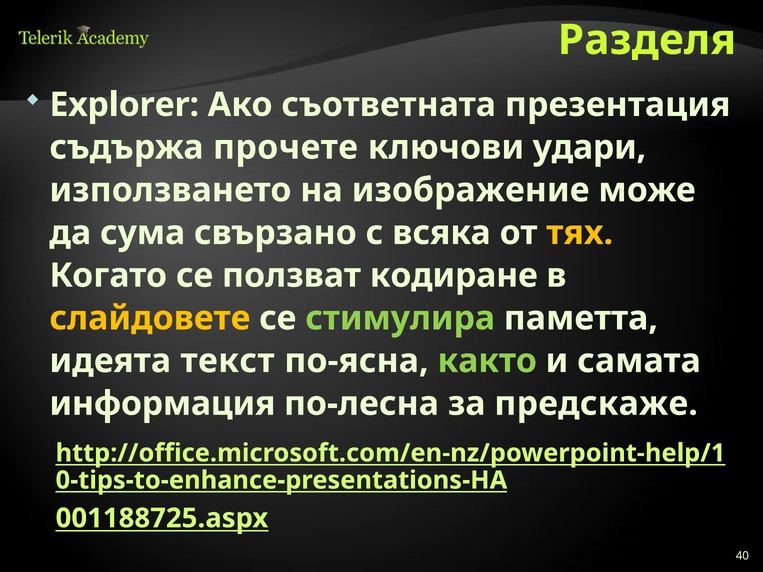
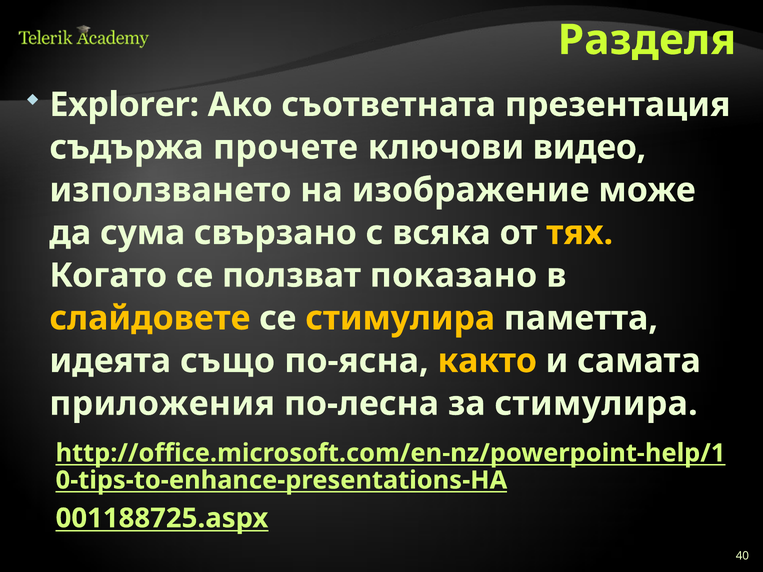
удари: удари -> видео (589, 148)
кодиране: кодиране -> показано (453, 276)
стимулира colour: light green -> yellow (400, 318)
текст: текст -> също (228, 361)
както colour: light green -> yellow (487, 361)
информация: информация -> приложения (162, 404)
за предскаже: предскаже -> стимулира (596, 404)
